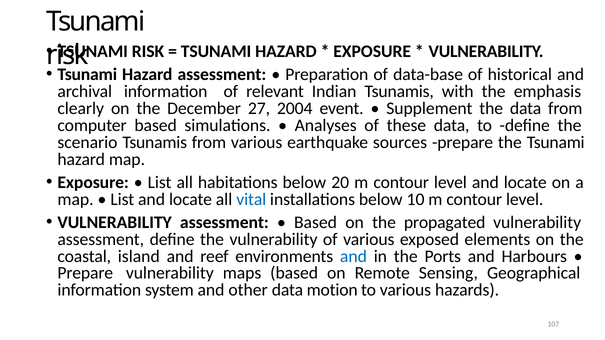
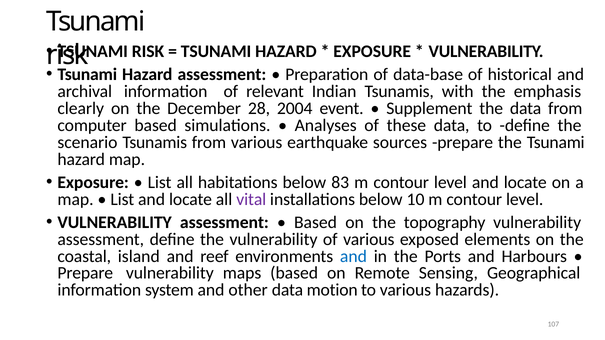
27: 27 -> 28 (259, 109)
20: 20 -> 83 (340, 183)
vital colour: blue -> purple (251, 199)
propagated: propagated -> topography (445, 223)
